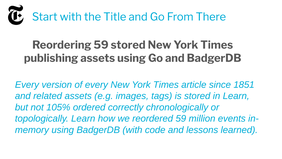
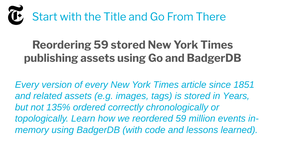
in Learn: Learn -> Years (236, 96)
105%: 105% -> 135% (58, 107)
